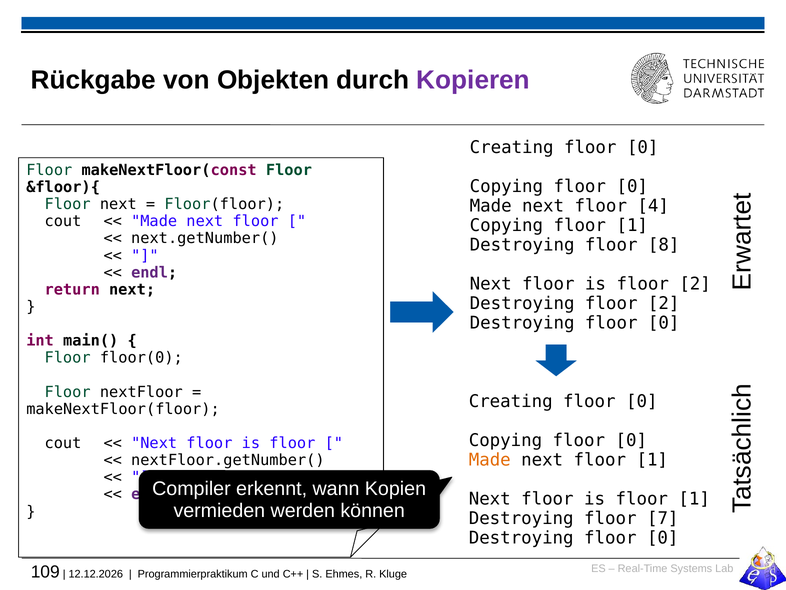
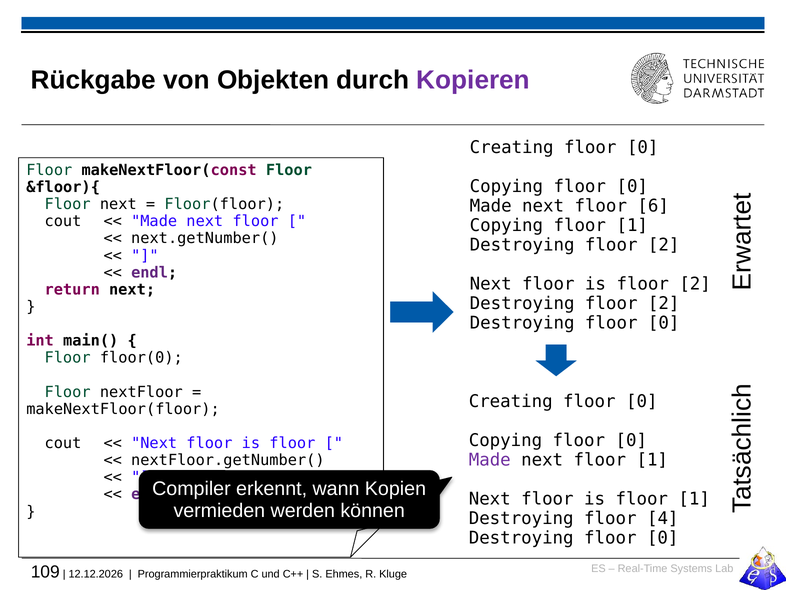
4: 4 -> 6 (653, 206)
8: 8 -> 2 (664, 245)
Made colour: orange -> purple (490, 460)
7: 7 -> 4 (663, 518)
